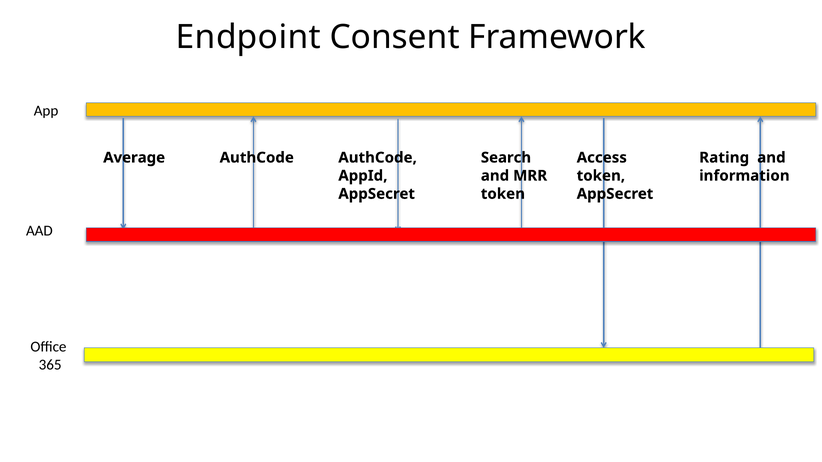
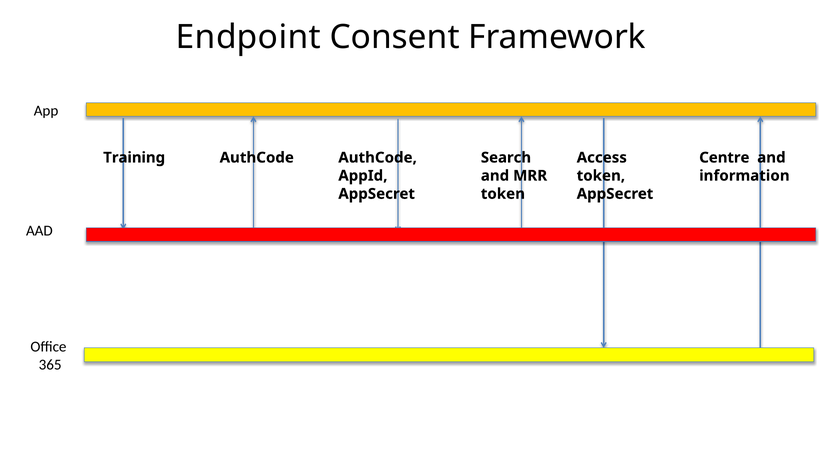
Average: Average -> Training (134, 158)
Rating: Rating -> Centre (724, 158)
